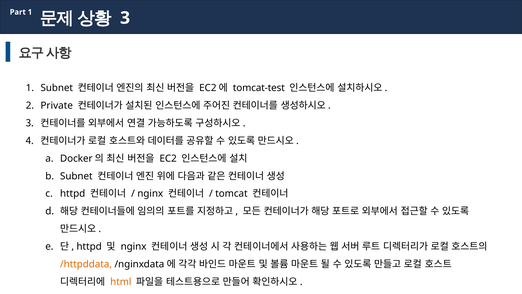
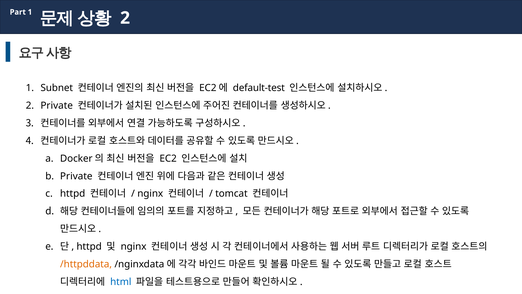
3: 3 -> 2 (125, 18)
tomcat-test: tomcat-test -> default-test (259, 88)
Subnet: Subnet -> Private (76, 176)
html colour: orange -> blue (121, 282)
